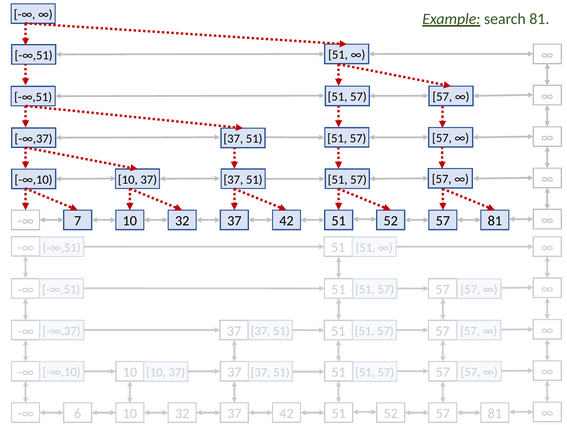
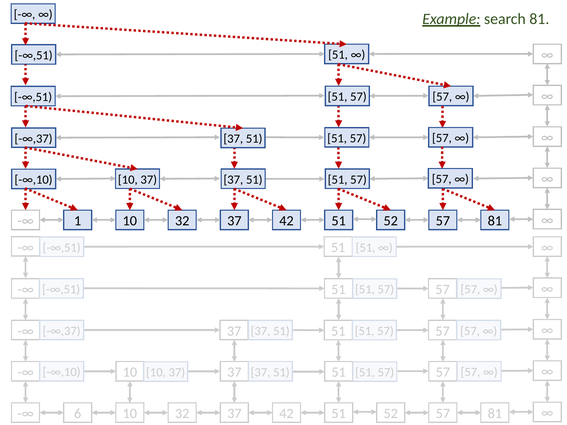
7: 7 -> 1 (78, 221)
